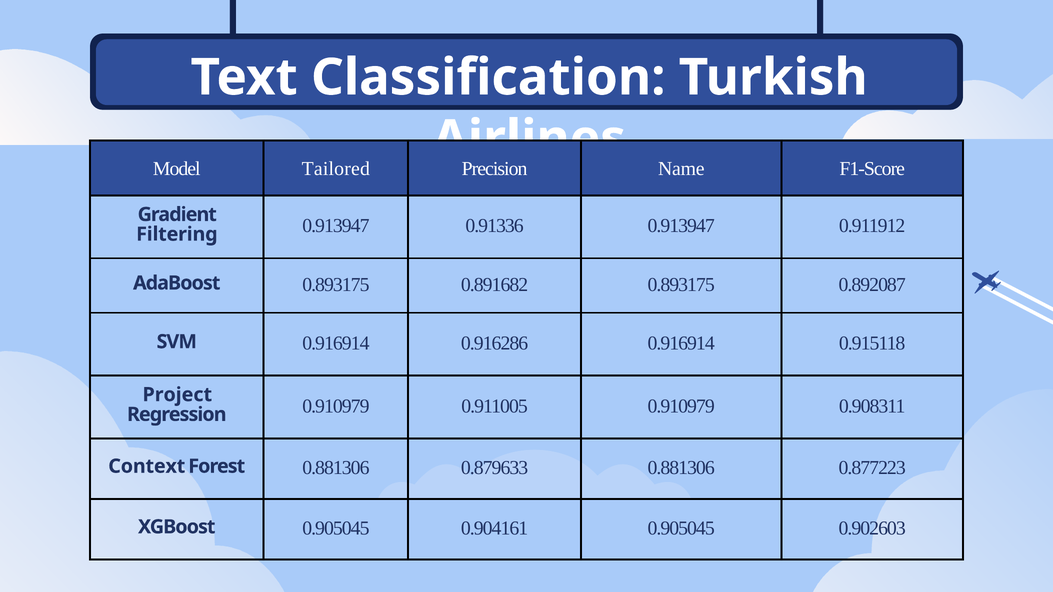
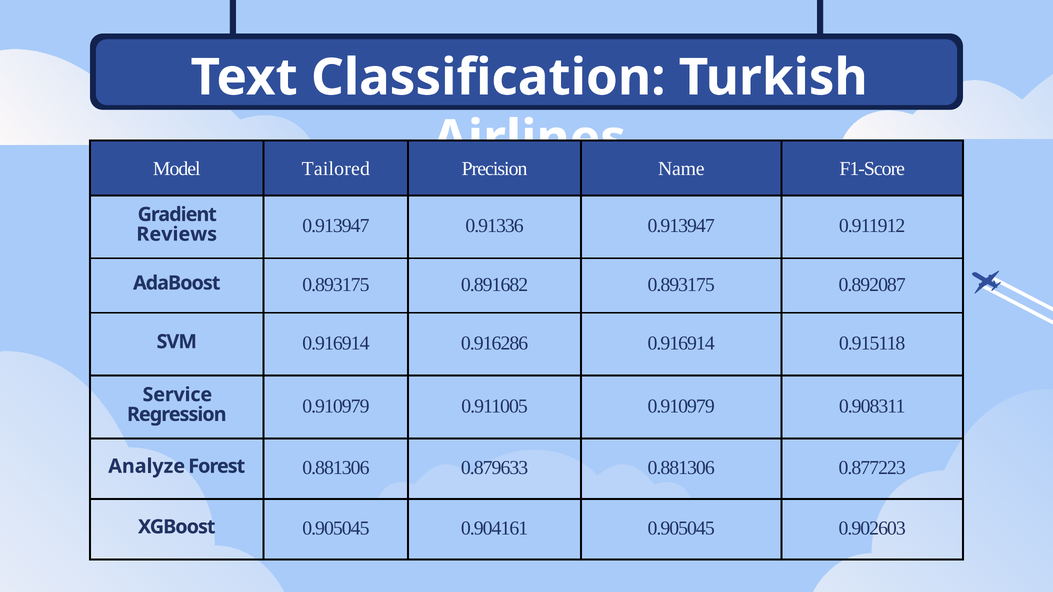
Filtering: Filtering -> Reviews (177, 234)
Project: Project -> Service (177, 395)
Context: Context -> Analyze (147, 466)
